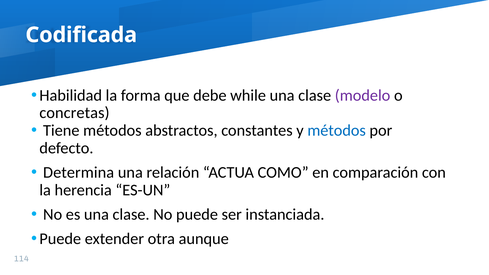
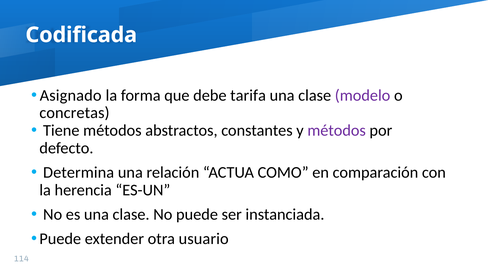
Habilidad: Habilidad -> Asignado (71, 95)
while: while -> tarifa (248, 95)
métodos colour: blue -> purple (337, 131)
aunque: aunque -> usuario (204, 239)
